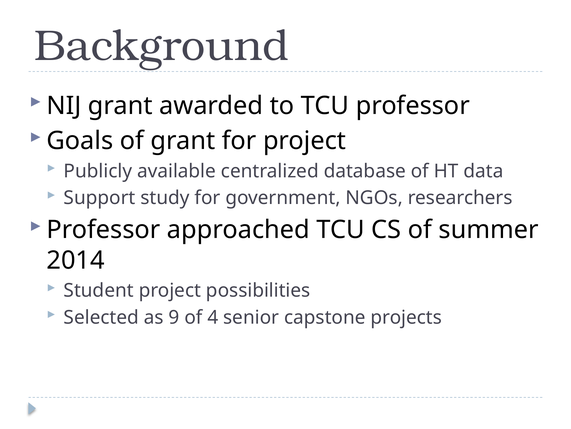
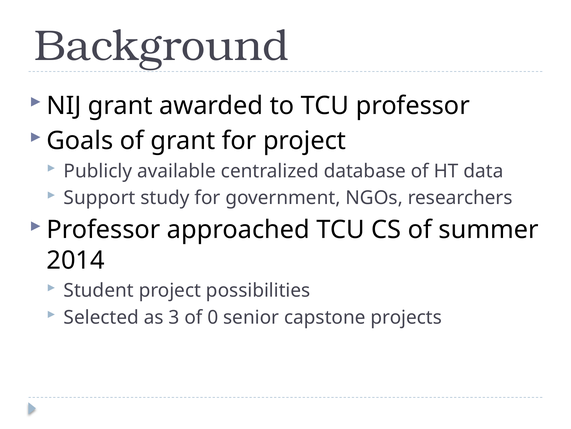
9: 9 -> 3 (174, 317)
4: 4 -> 0 (213, 317)
